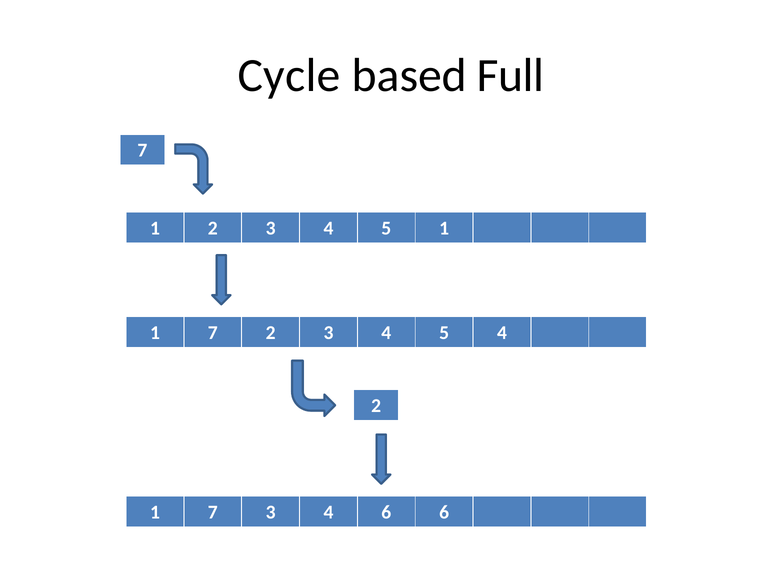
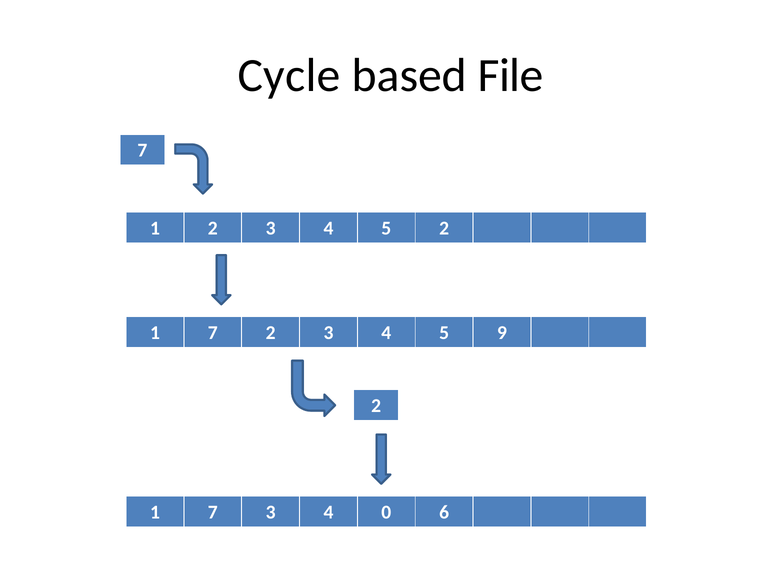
Full: Full -> File (511, 76)
5 1: 1 -> 2 (444, 228)
5 4: 4 -> 9 (502, 333)
4 6: 6 -> 0 (386, 512)
